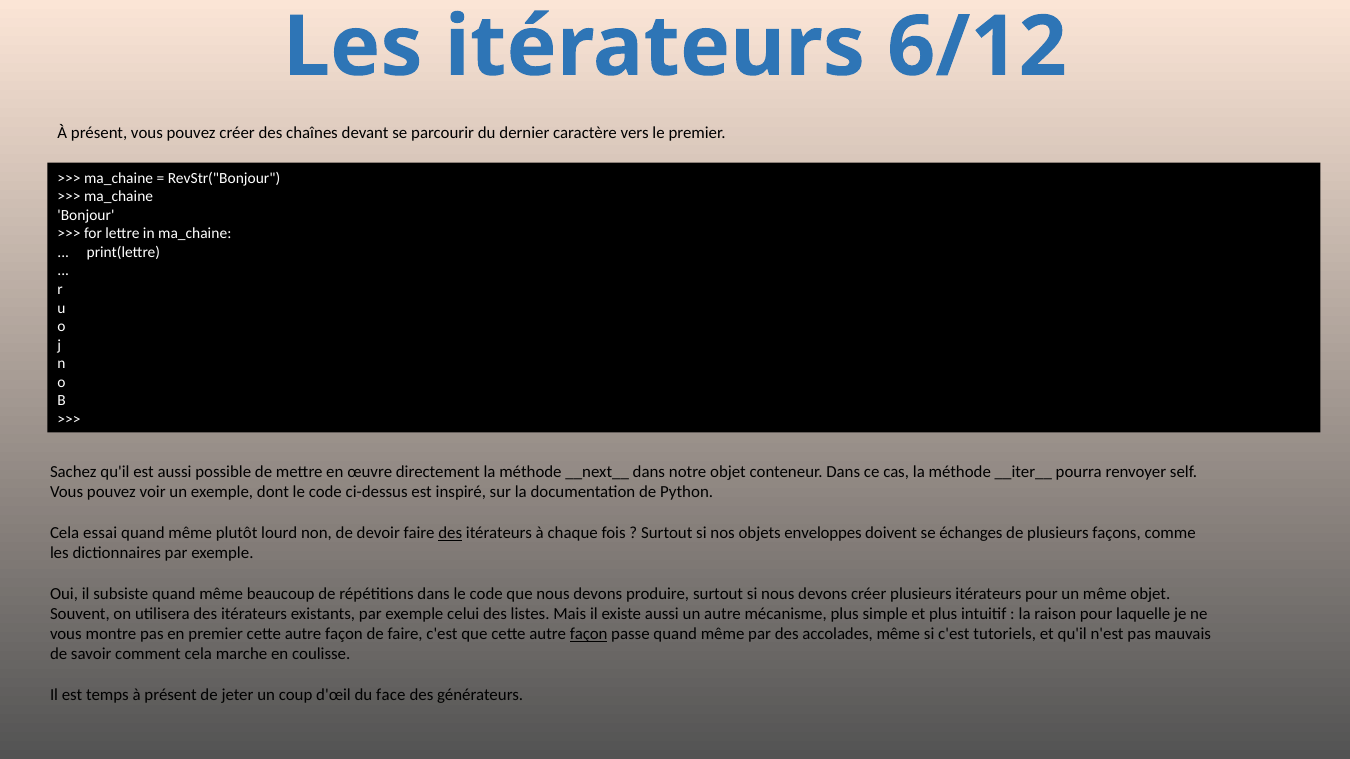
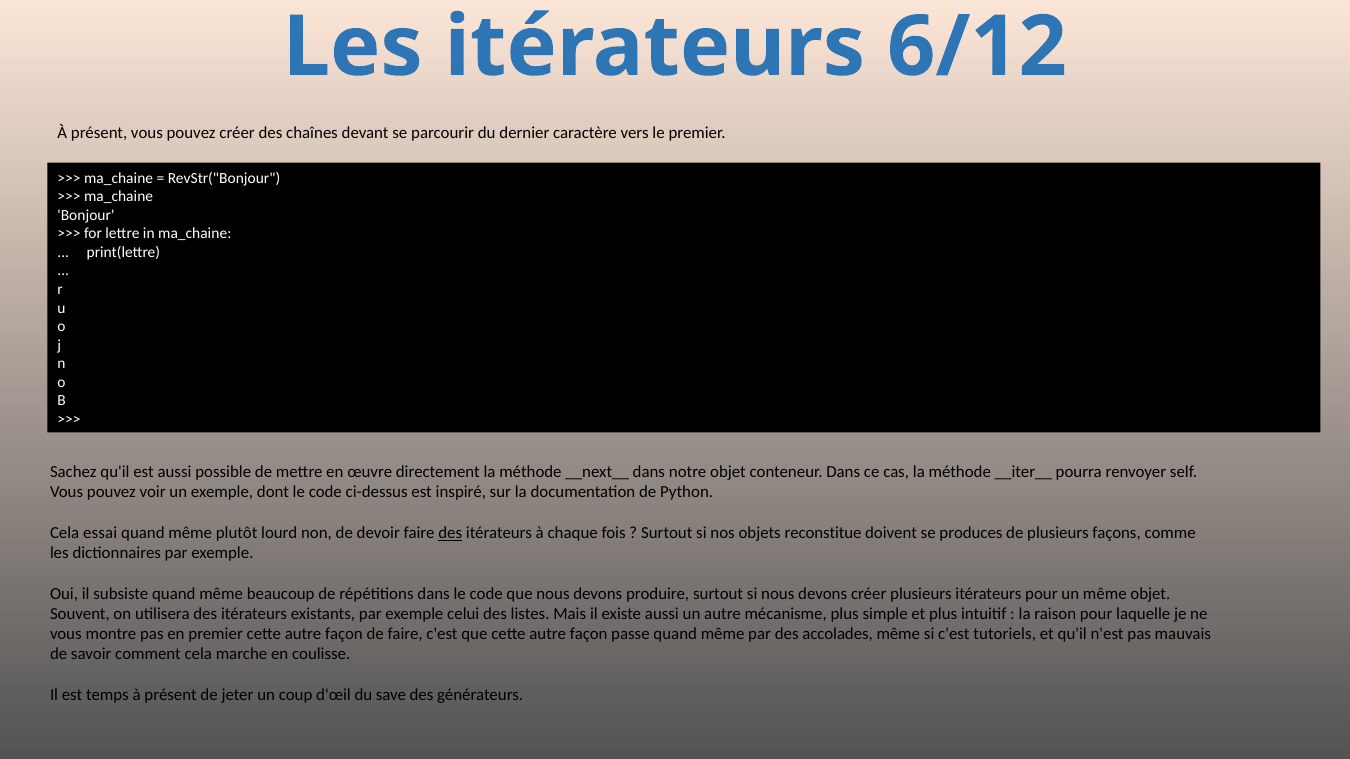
enveloppes: enveloppes -> reconstitue (823, 533)
échanges: échanges -> produces (971, 533)
façon underline: present -> none (589, 634)
face: face -> save (391, 695)
